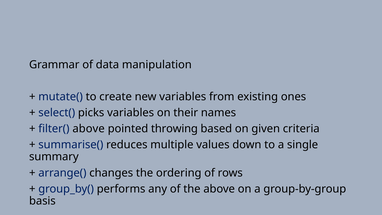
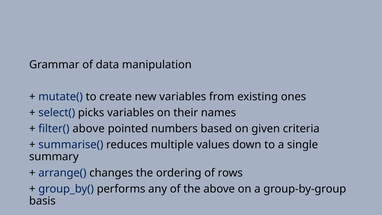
throwing: throwing -> numbers (174, 129)
